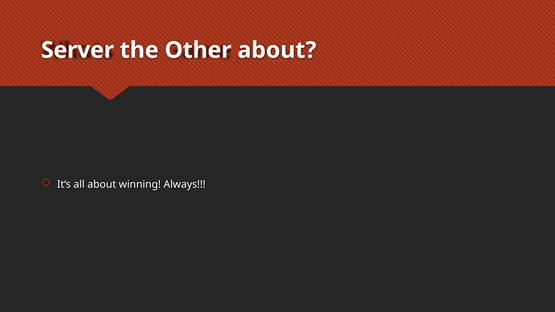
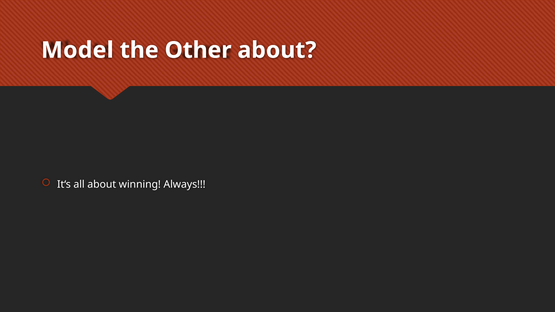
Server: Server -> Model (77, 50)
